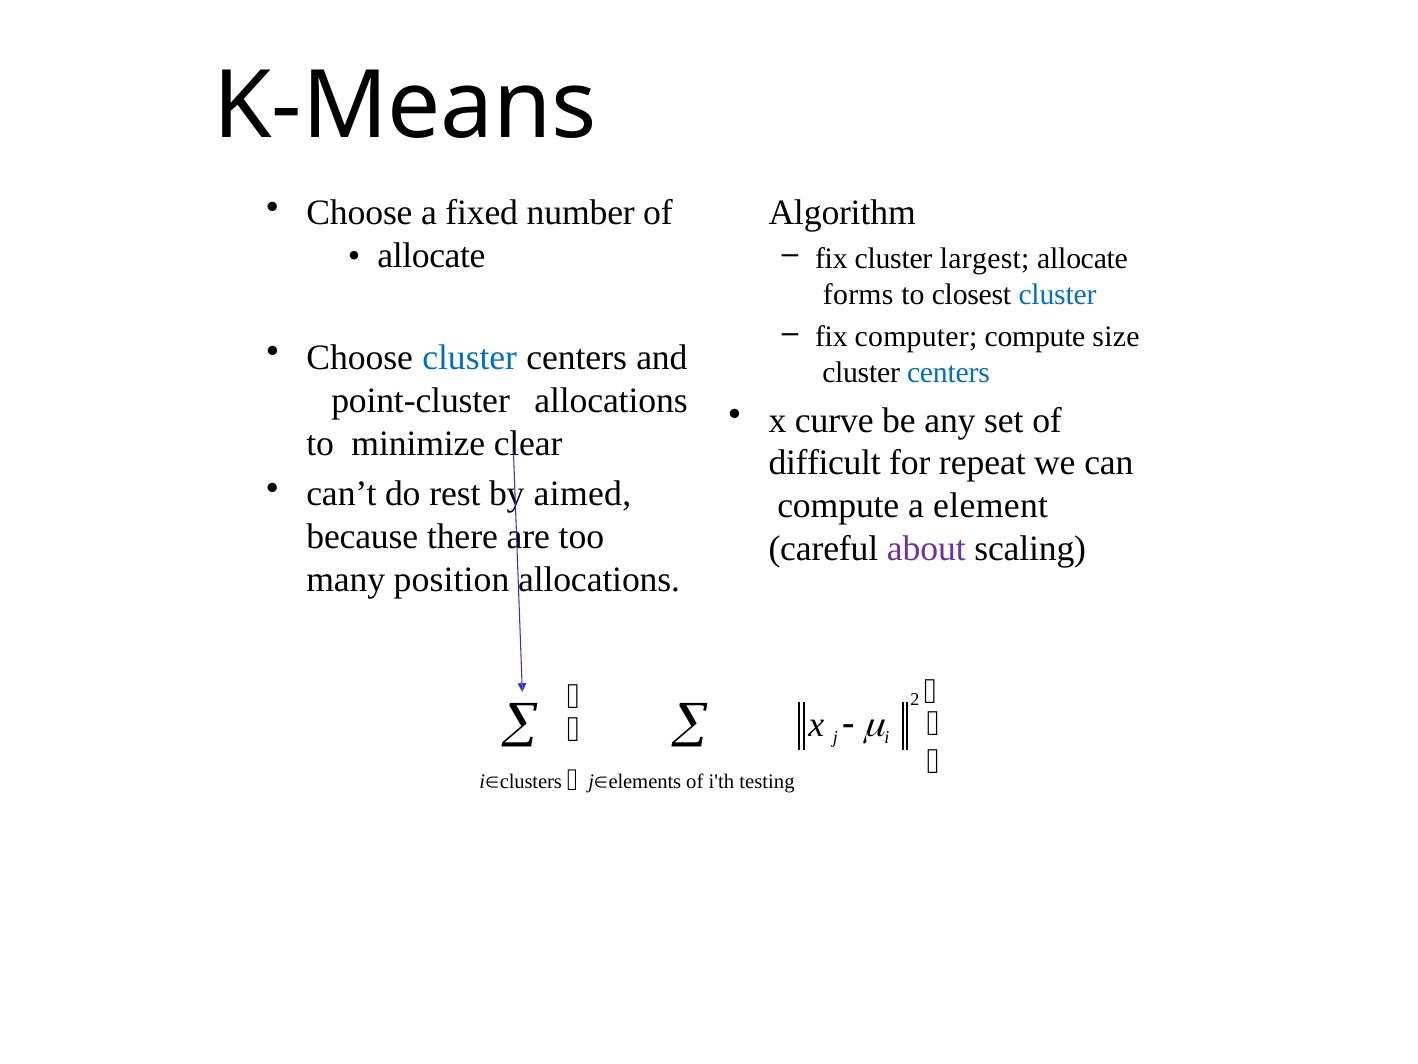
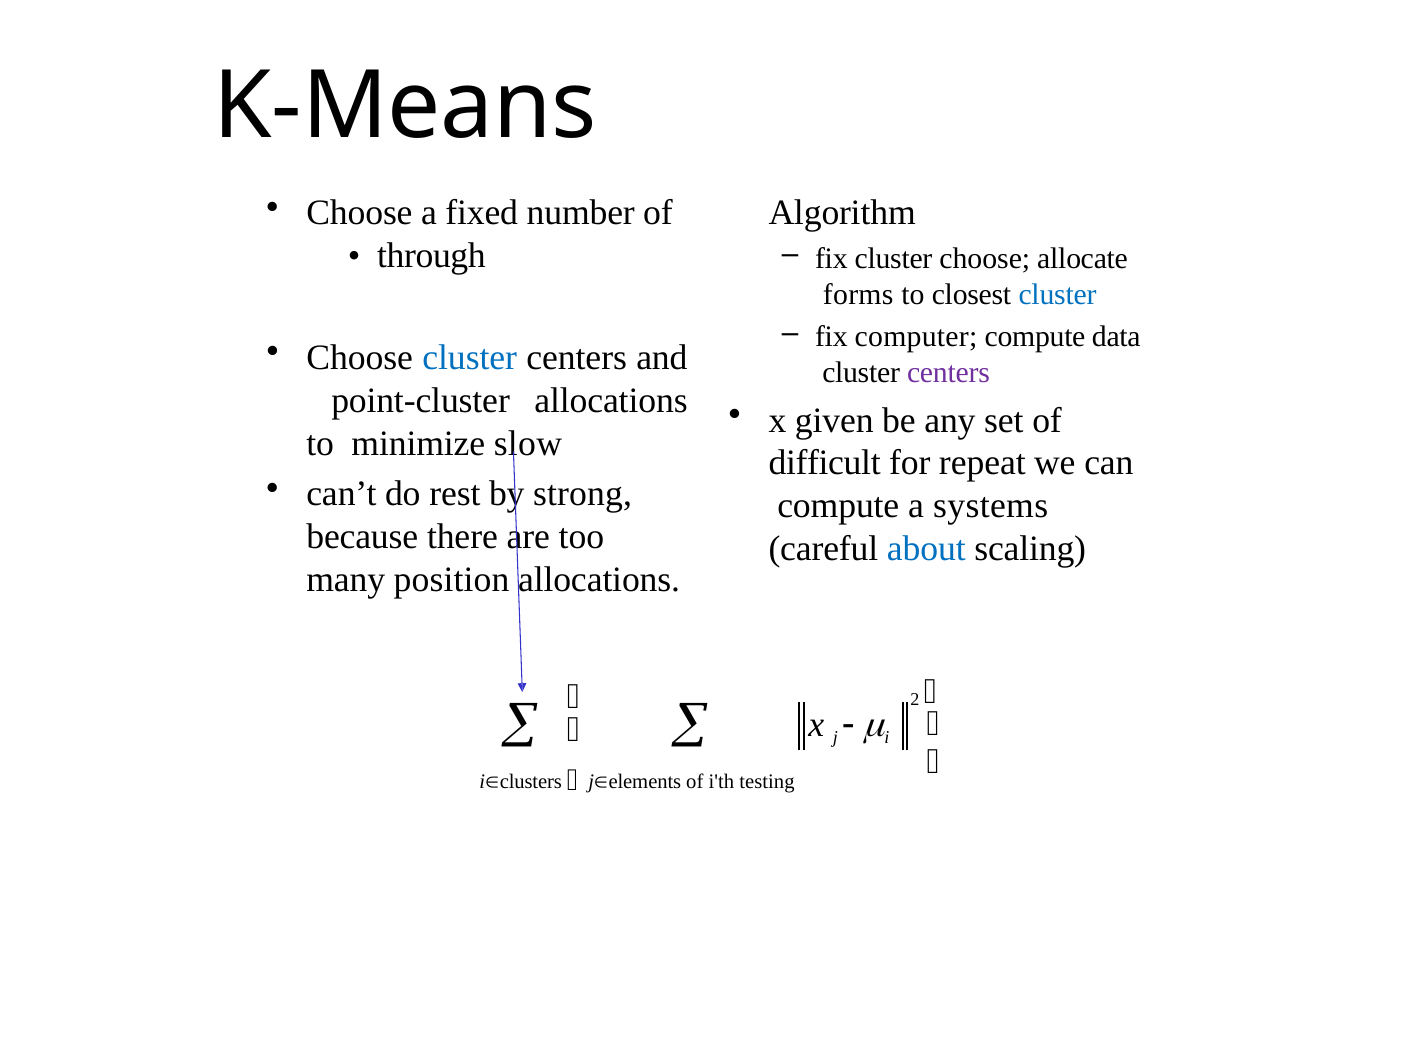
allocate: allocate -> through (431, 256)
cluster largest: largest -> choose (985, 259)
size: size -> data (1116, 337)
centers colour: blue -> purple (948, 372)
curve: curve -> given (834, 420)
clear: clear -> slow (528, 443)
aimed: aimed -> strong (583, 494)
element: element -> systems (991, 506)
about colour: purple -> blue (926, 548)
